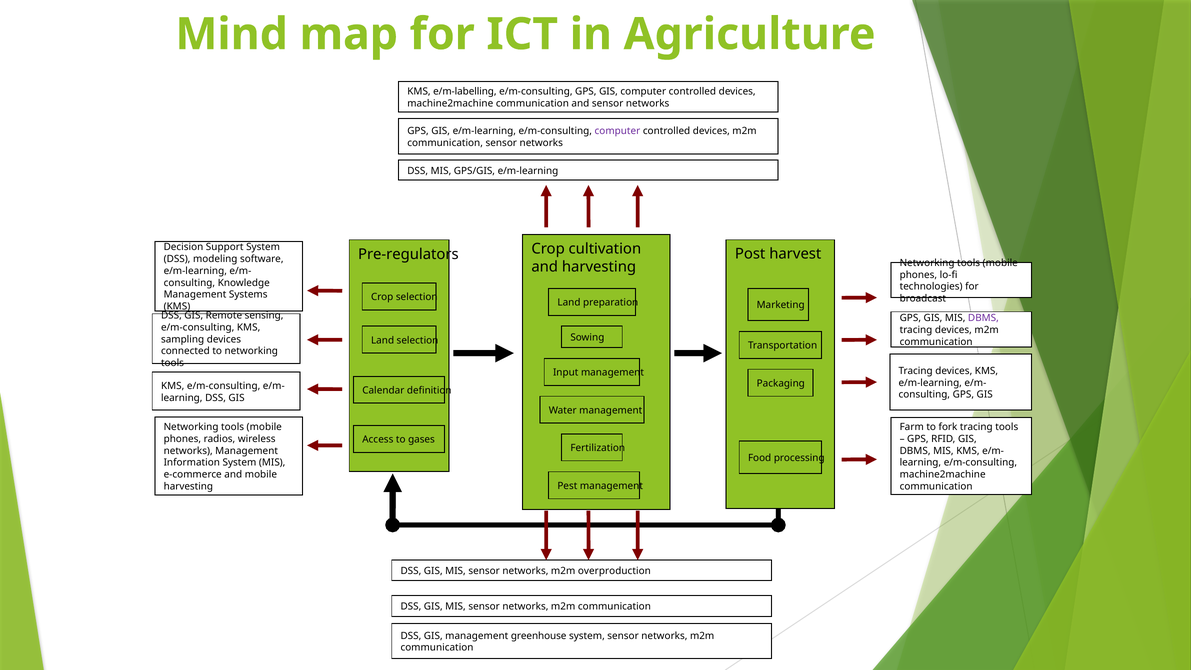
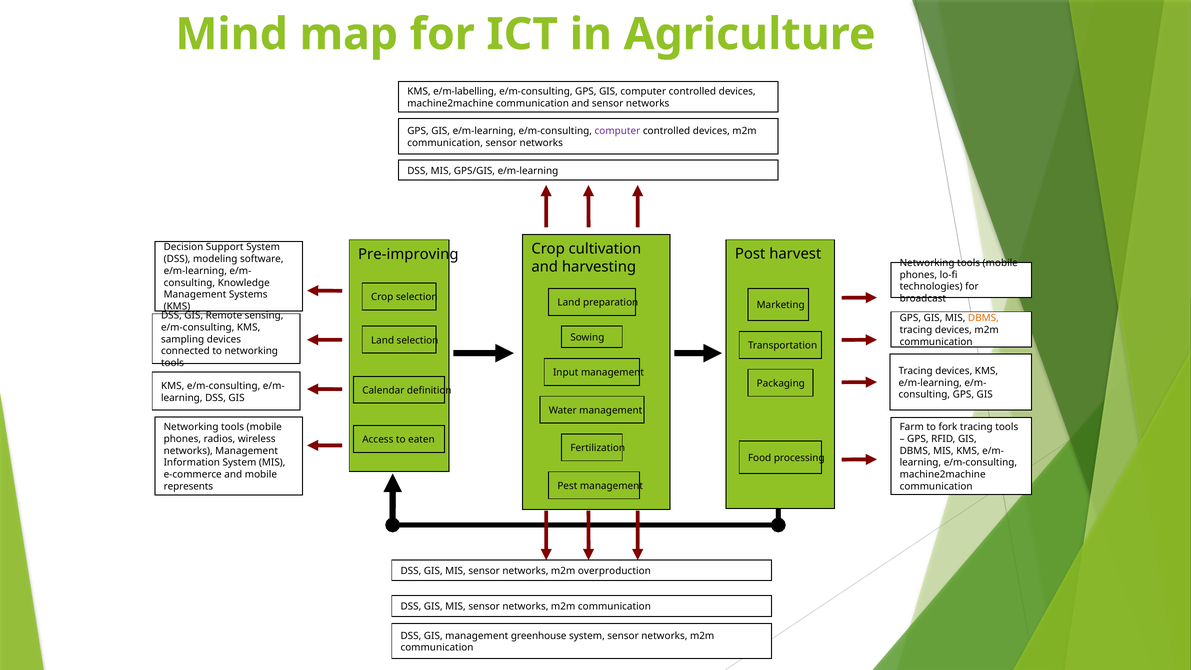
Pre-regulators: Pre-regulators -> Pre-improving (408, 254)
DBMS colour: purple -> orange (983, 318)
gases: gases -> eaten (421, 440)
harvesting: harvesting -> represents (188, 486)
